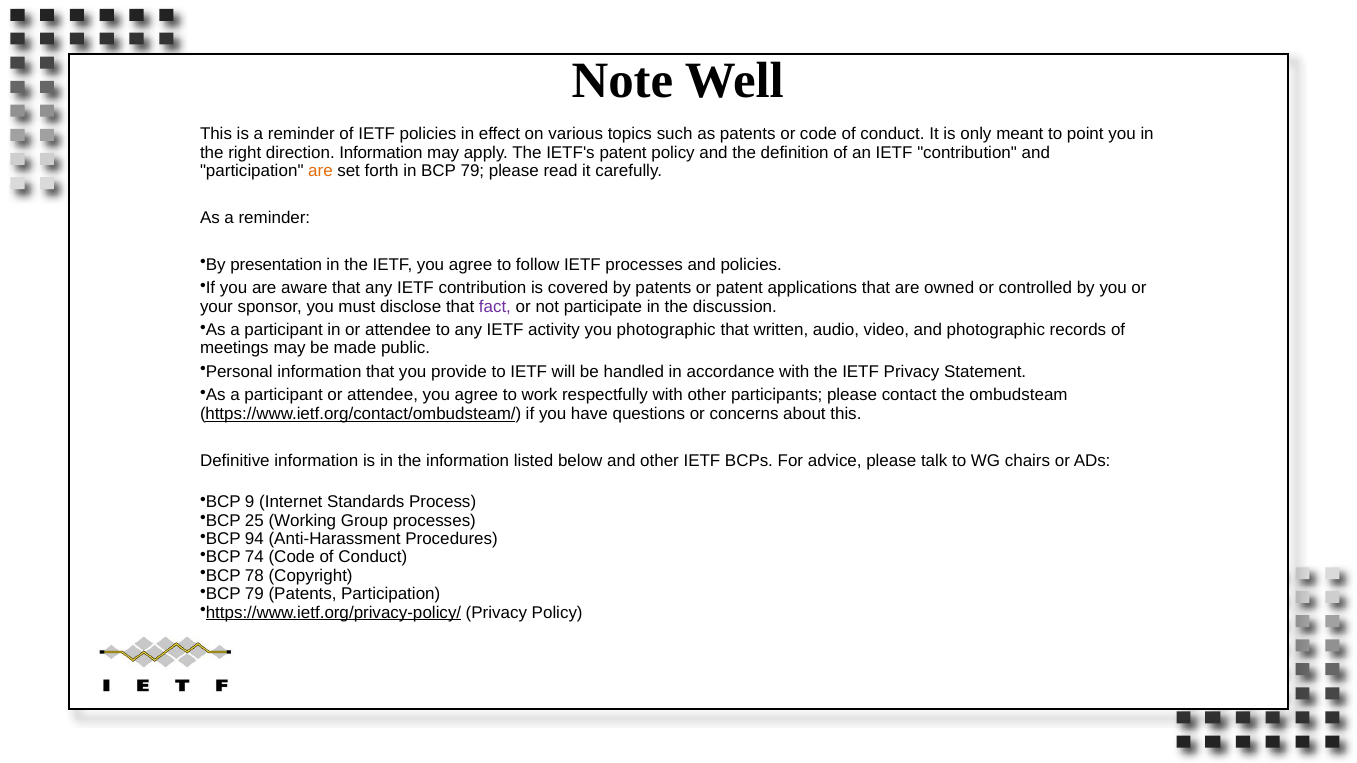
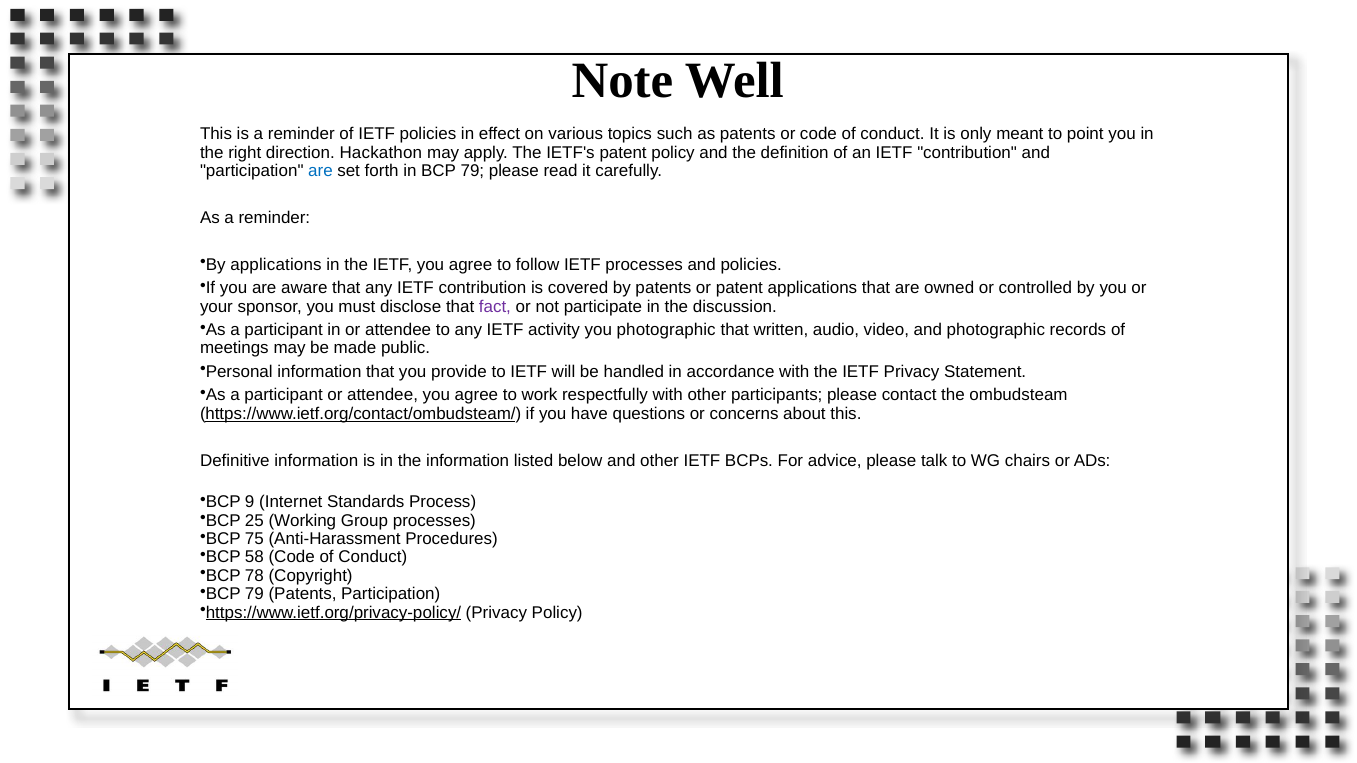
direction Information: Information -> Hackathon (381, 153)
are colour: orange -> blue (320, 171)
By presentation: presentation -> applications (276, 265)
94: 94 -> 75 (254, 539)
74: 74 -> 58 (254, 558)
